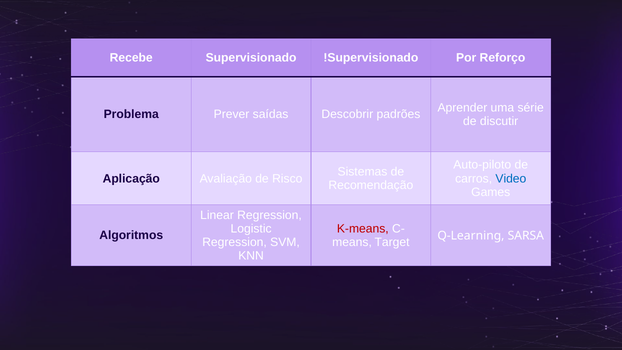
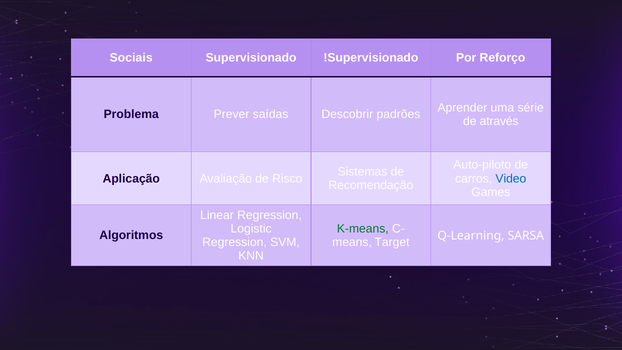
Recebe: Recebe -> Sociais (131, 58)
discutir: discutir -> através (499, 121)
K-means colour: red -> green (363, 229)
